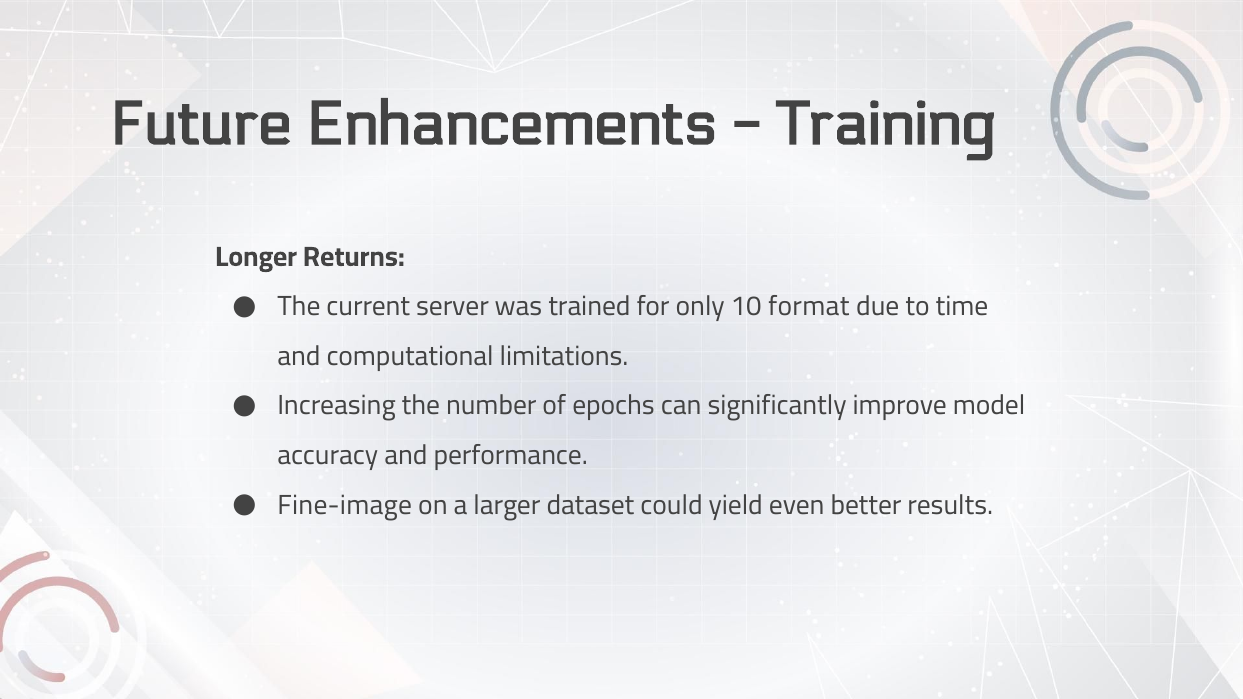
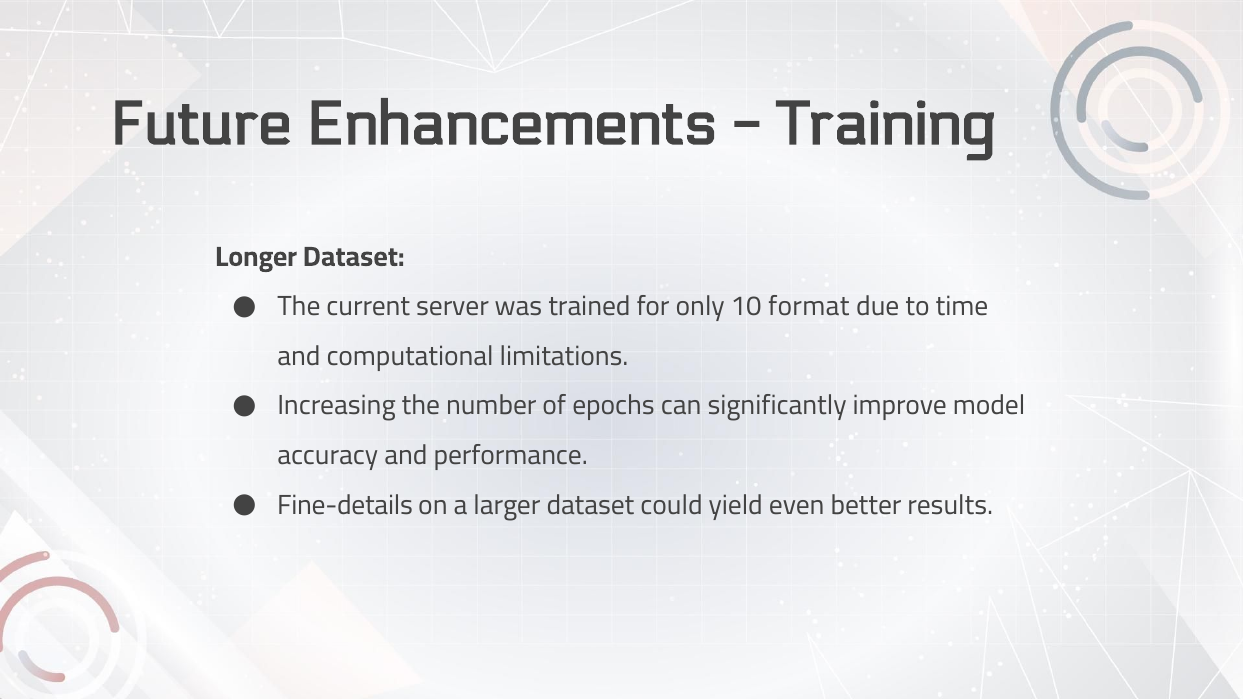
Longer Returns: Returns -> Dataset (354, 257)
Fine-image: Fine-image -> Fine-details (345, 505)
